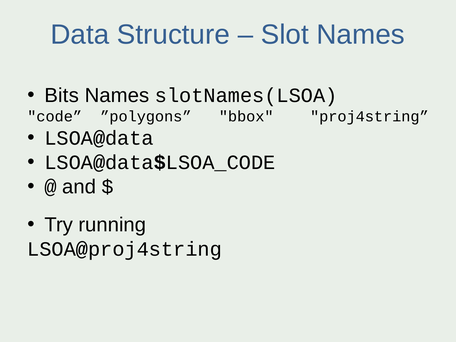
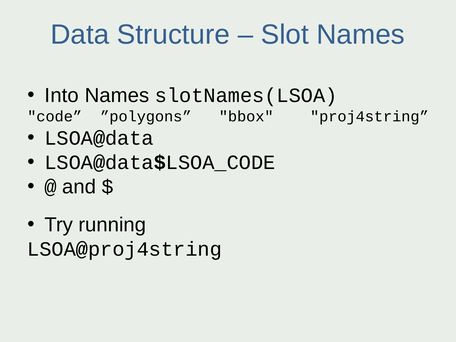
Bits: Bits -> Into (62, 96)
